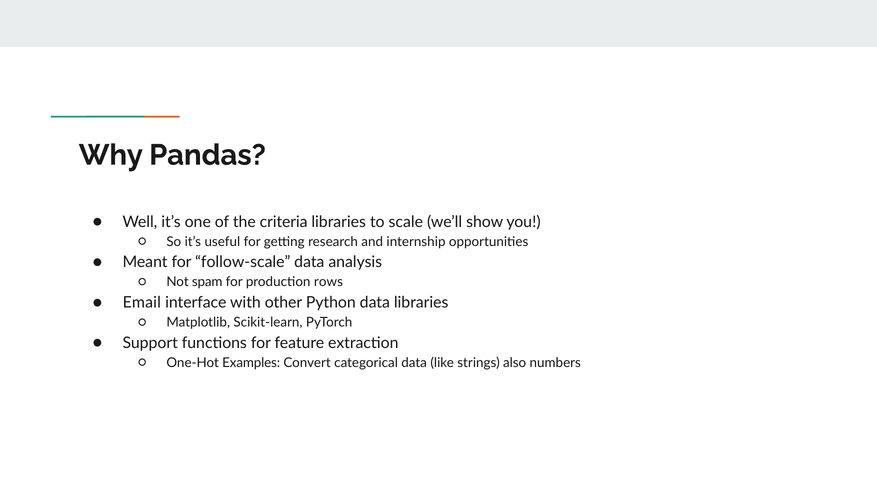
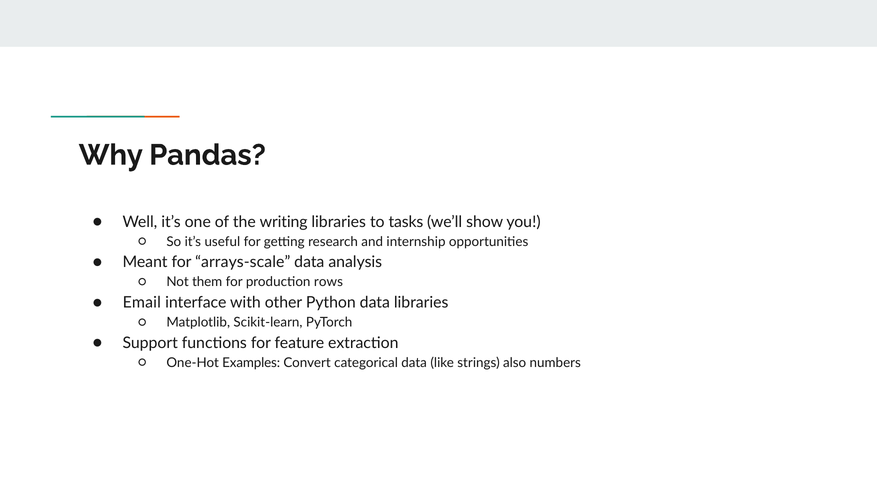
criteria: criteria -> writing (284, 222)
scale: scale -> tasks (406, 222)
follow-scale: follow-scale -> arrays-scale (243, 262)
spam: spam -> them (207, 282)
